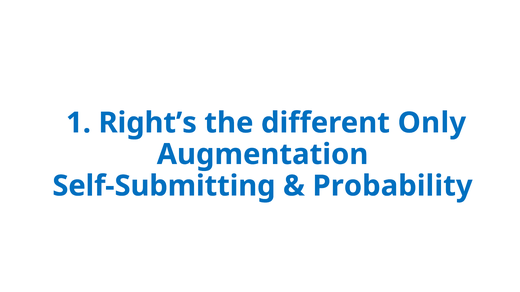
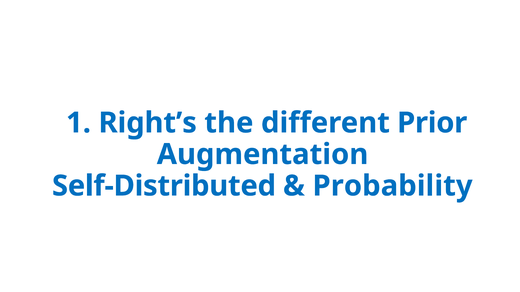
Only: Only -> Prior (432, 123)
Self-Submitting: Self-Submitting -> Self-Distributed (164, 186)
